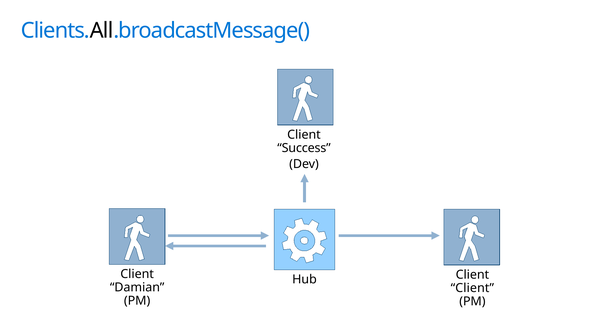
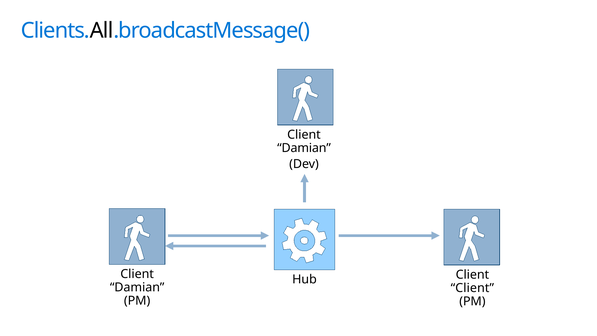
Success: Success -> Damian (304, 148)
